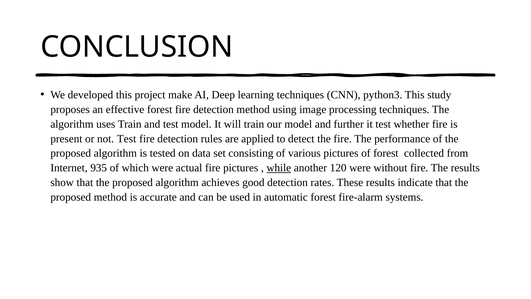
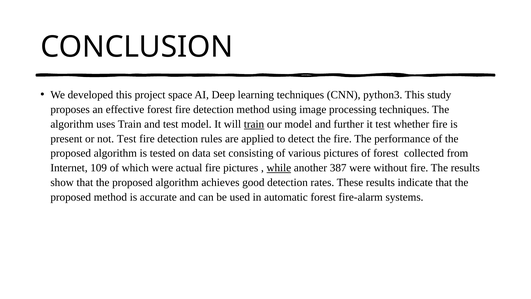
make: make -> space (180, 95)
train underline: none -> present (254, 124)
935: 935 -> 109 (99, 168)
120: 120 -> 387 (338, 168)
